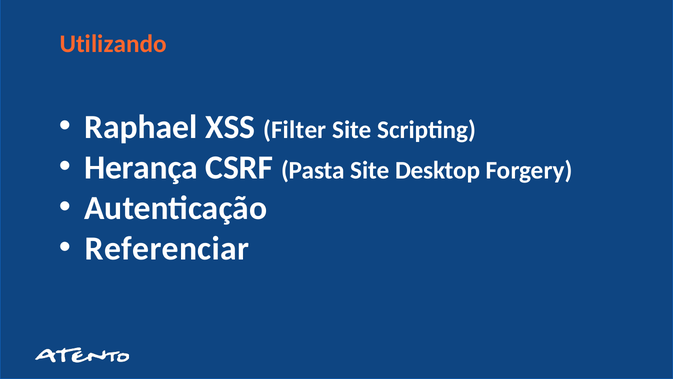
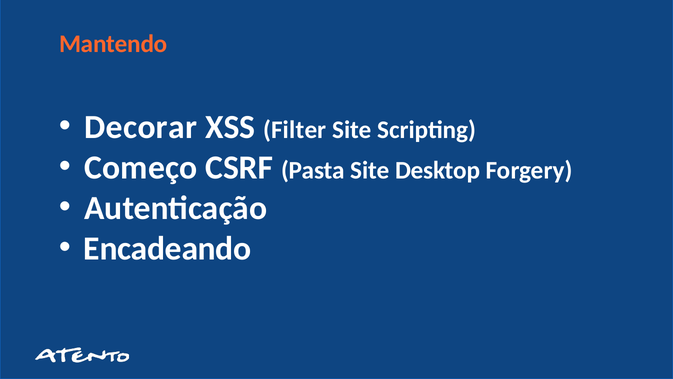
Utilizando: Utilizando -> Mantendo (113, 44)
Raphael: Raphael -> Decorar (141, 127)
Herança: Herança -> Começo (141, 167)
Referenciar: Referenciar -> Encadeando (167, 248)
